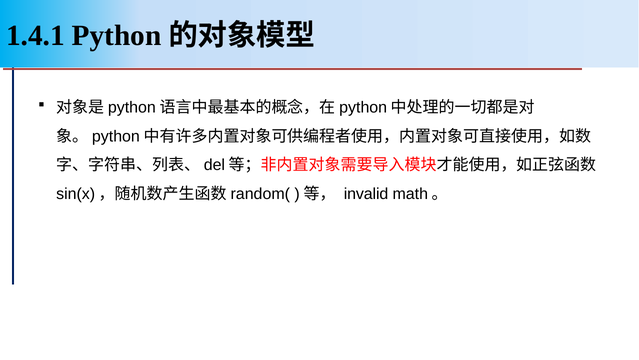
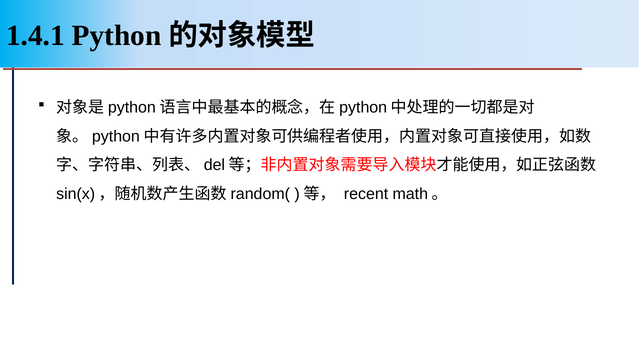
invalid: invalid -> recent (366, 194)
